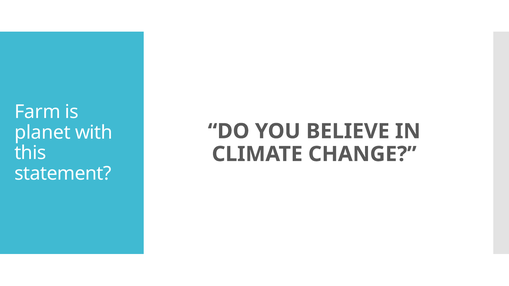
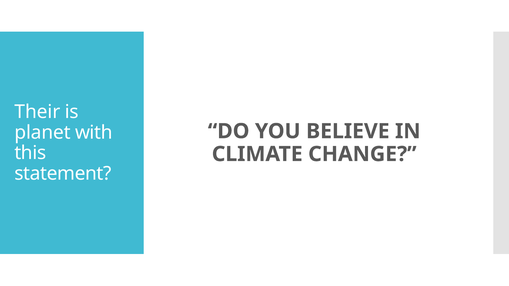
Farm: Farm -> Their (37, 112)
